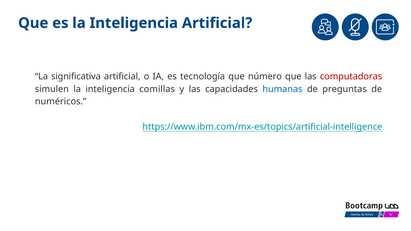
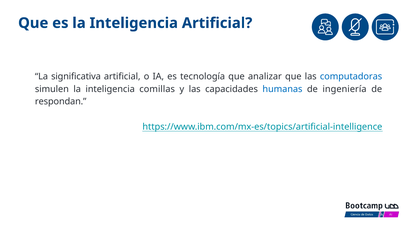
número: número -> analizar (265, 76)
computadoras colour: red -> blue (351, 76)
preguntas: preguntas -> ingeniería (345, 89)
numéricos: numéricos -> respondan (61, 102)
